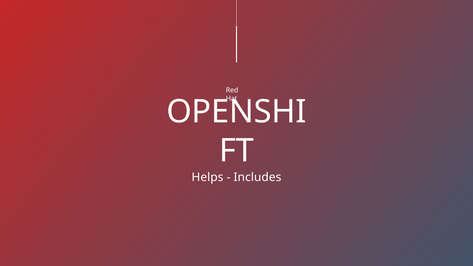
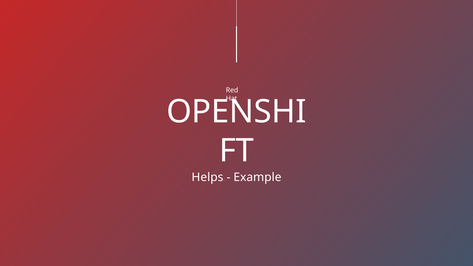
Includes: Includes -> Example (257, 177)
